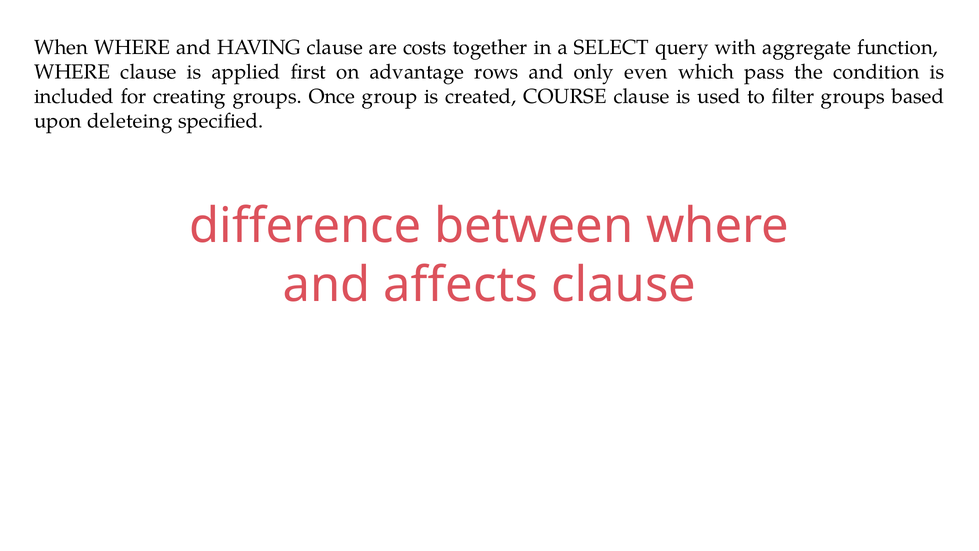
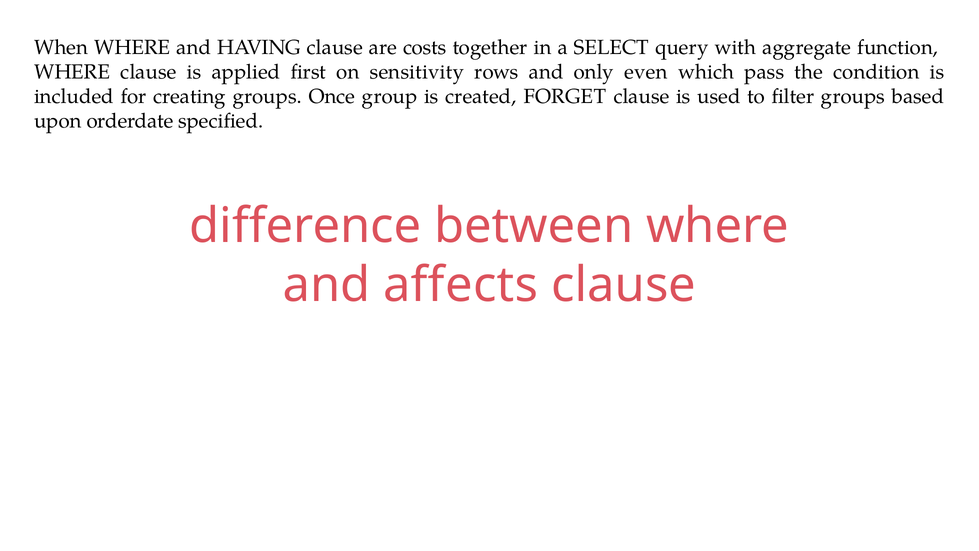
advantage: advantage -> sensitivity (417, 72)
COURSE: COURSE -> FORGET (565, 97)
deleteing: deleteing -> orderdate (130, 121)
